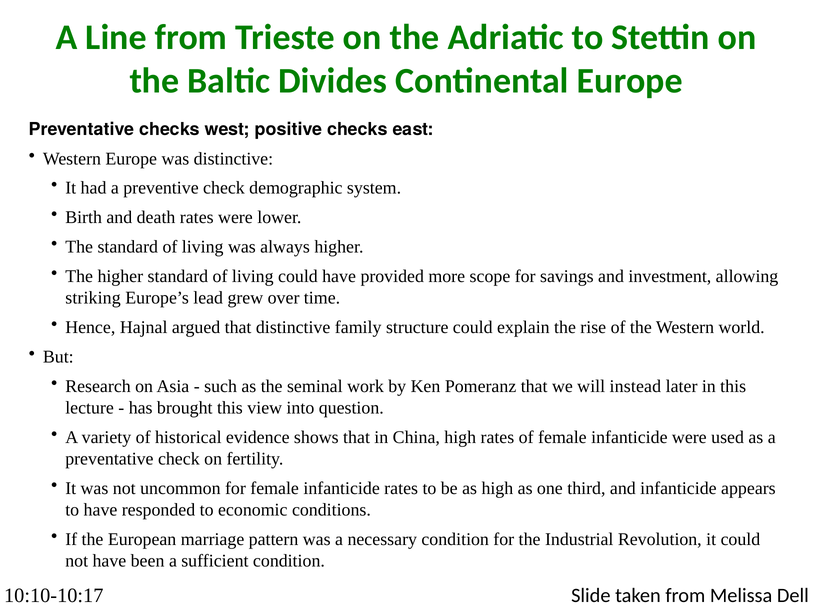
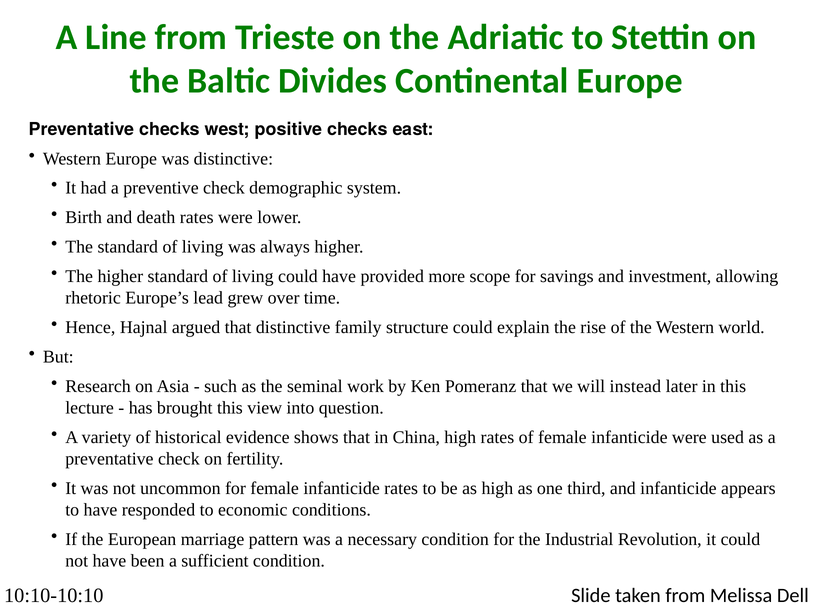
striking: striking -> rhetoric (93, 298)
10:10-10:17: 10:10-10:17 -> 10:10-10:10 (54, 595)
